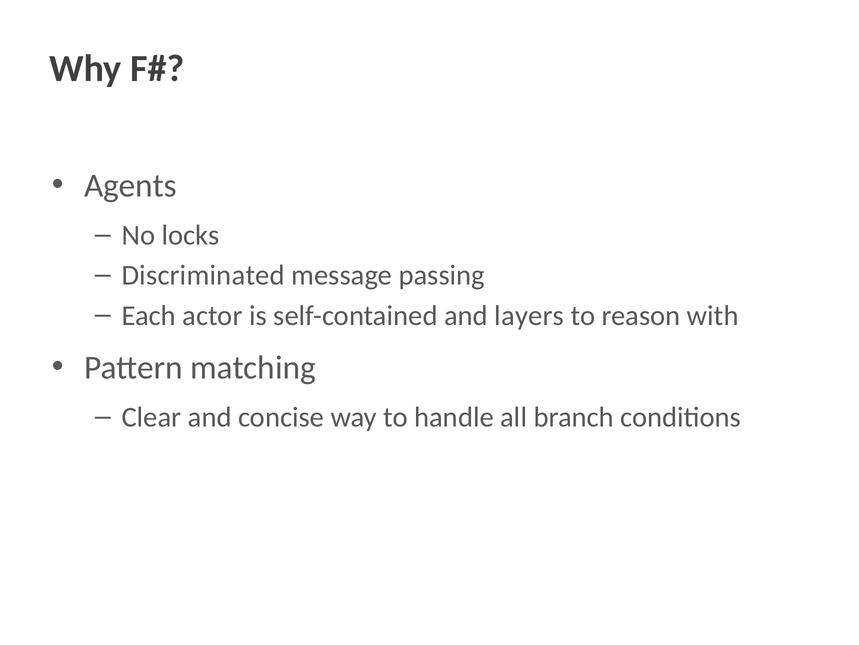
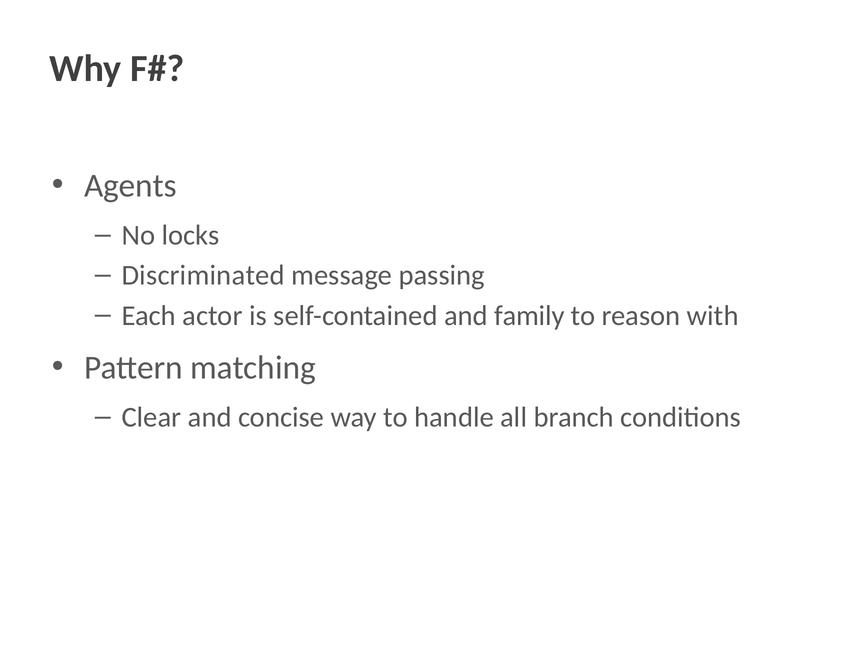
layers: layers -> family (529, 315)
